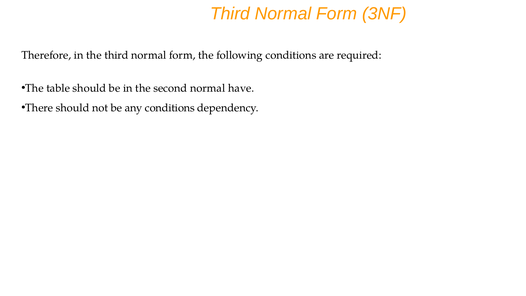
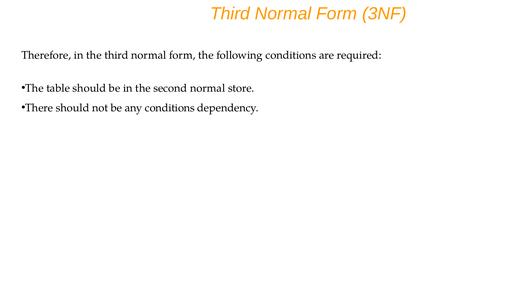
have: have -> store (241, 88)
